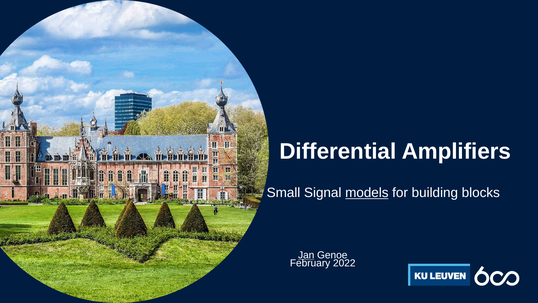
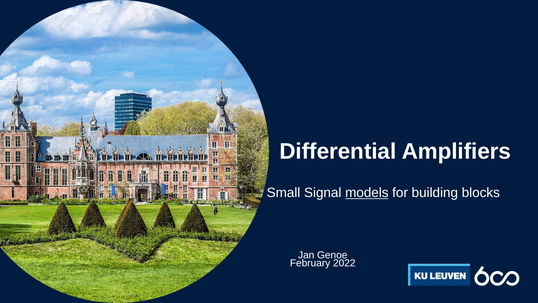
Jan underline: present -> none (306, 255)
